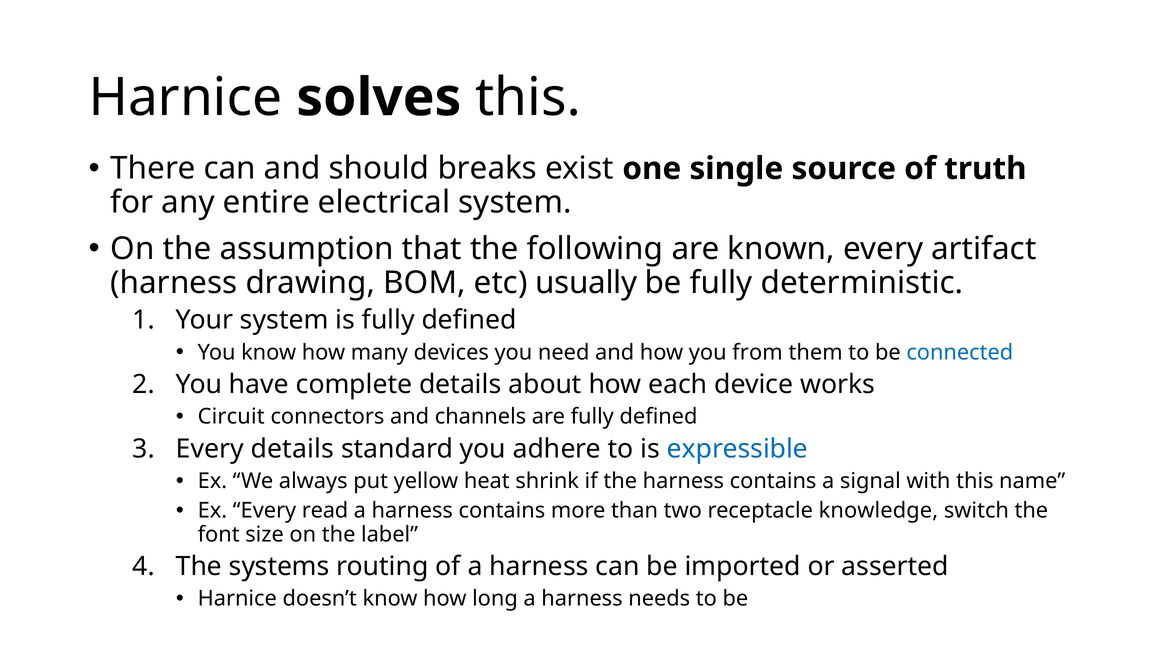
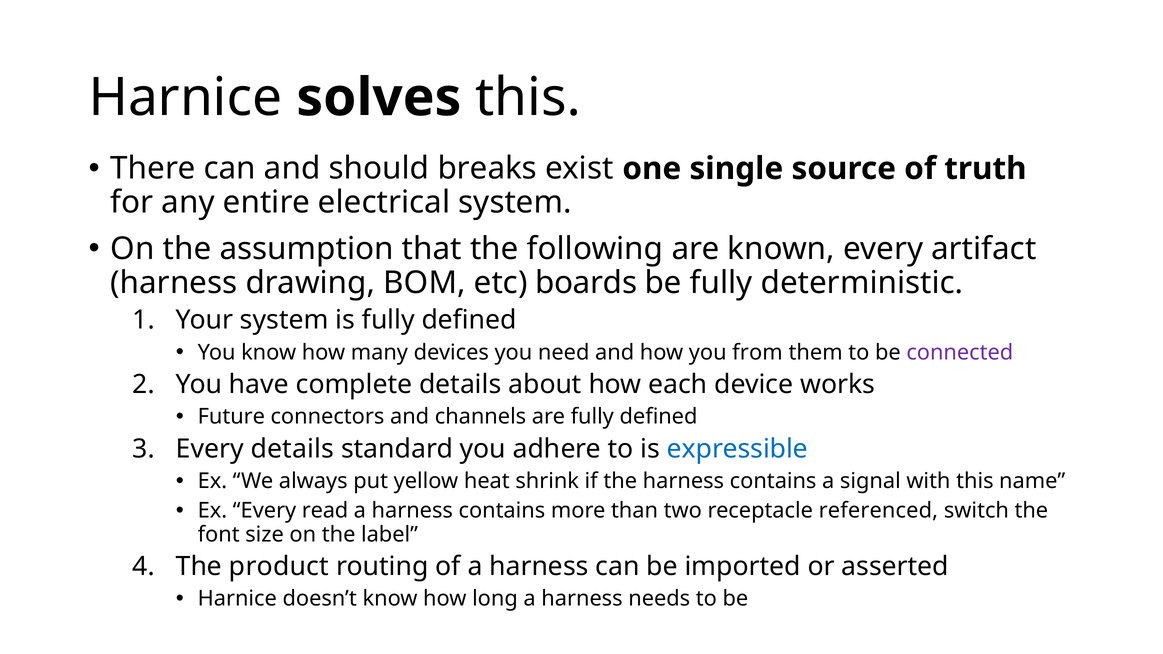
usually: usually -> boards (586, 283)
connected colour: blue -> purple (960, 352)
Circuit: Circuit -> Future (231, 417)
knowledge: knowledge -> referenced (878, 511)
systems: systems -> product (279, 567)
